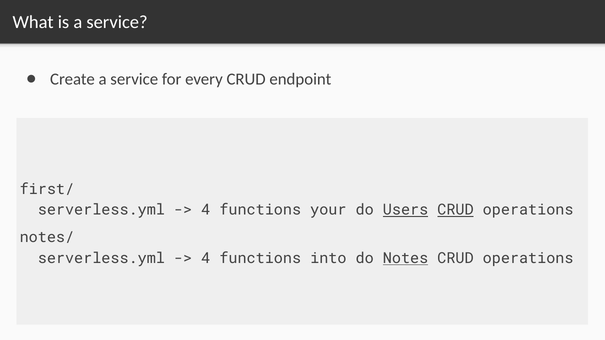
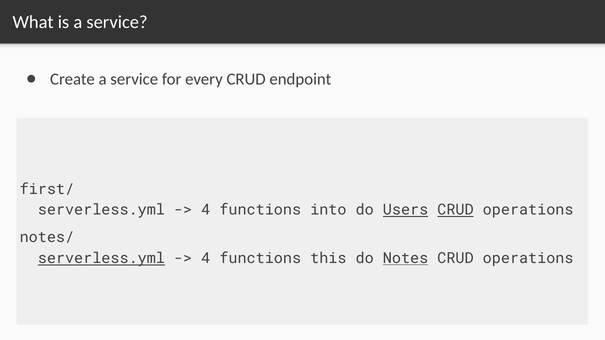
your: your -> into (328, 210)
serverless.yml underline: none -> present (101, 259)
into: into -> this (328, 259)
